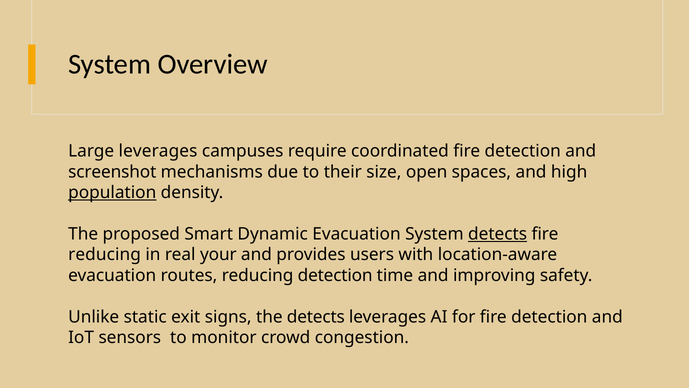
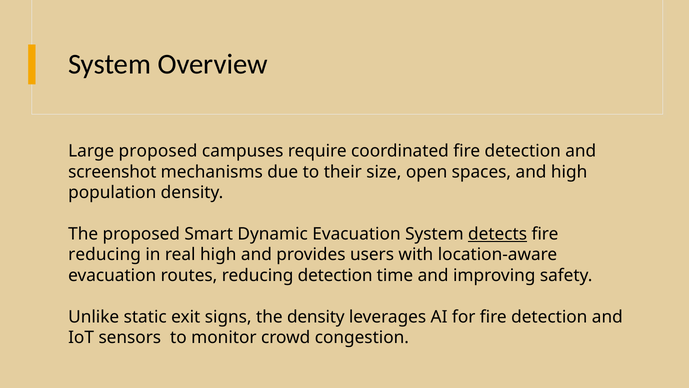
Large leverages: leverages -> proposed (158, 151)
population underline: present -> none (112, 192)
real your: your -> high (218, 254)
the detects: detects -> density (316, 316)
